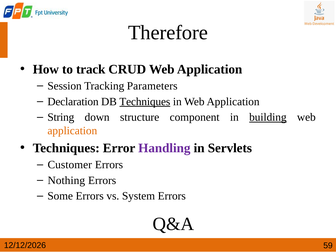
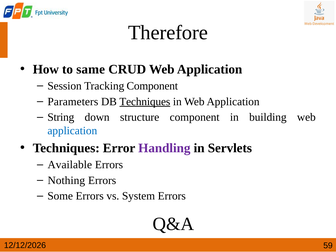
track: track -> same (91, 69)
Tracking Parameters: Parameters -> Component (152, 86)
Declaration: Declaration -> Parameters (73, 102)
building underline: present -> none (268, 117)
application colour: orange -> blue (72, 131)
Customer: Customer -> Available (70, 165)
